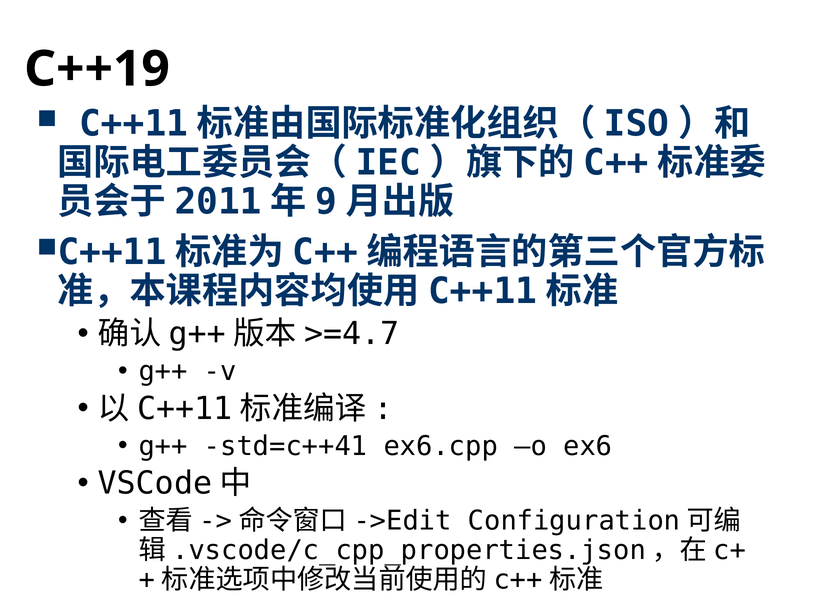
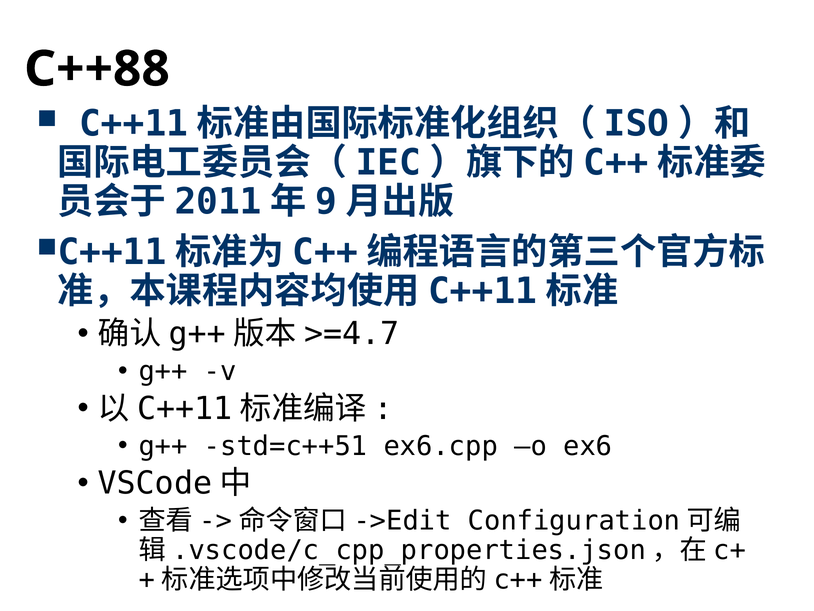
C++19: C++19 -> C++88 (97, 69)
std=c++41: std=c++41 -> std=c++51 (286, 446)
